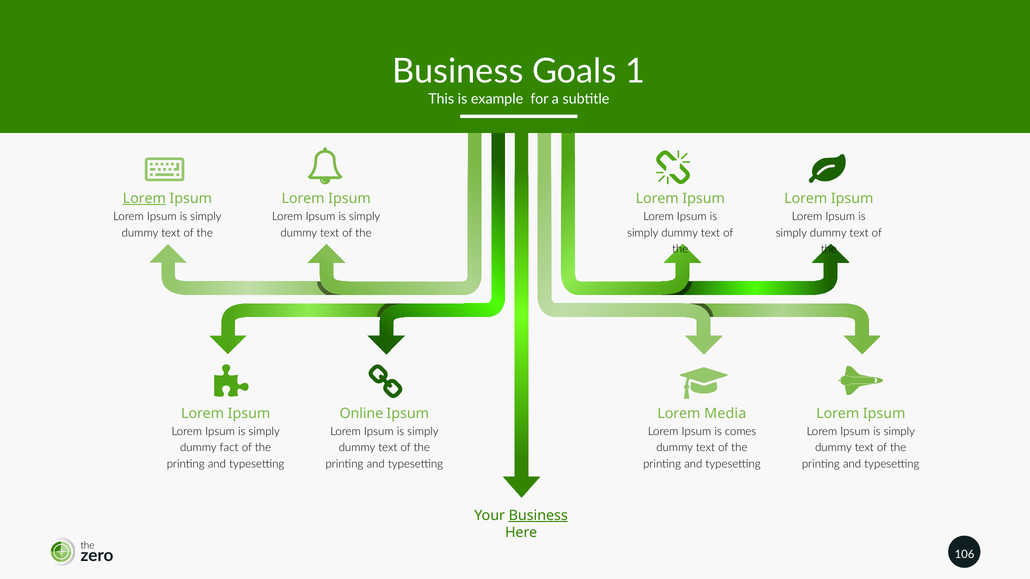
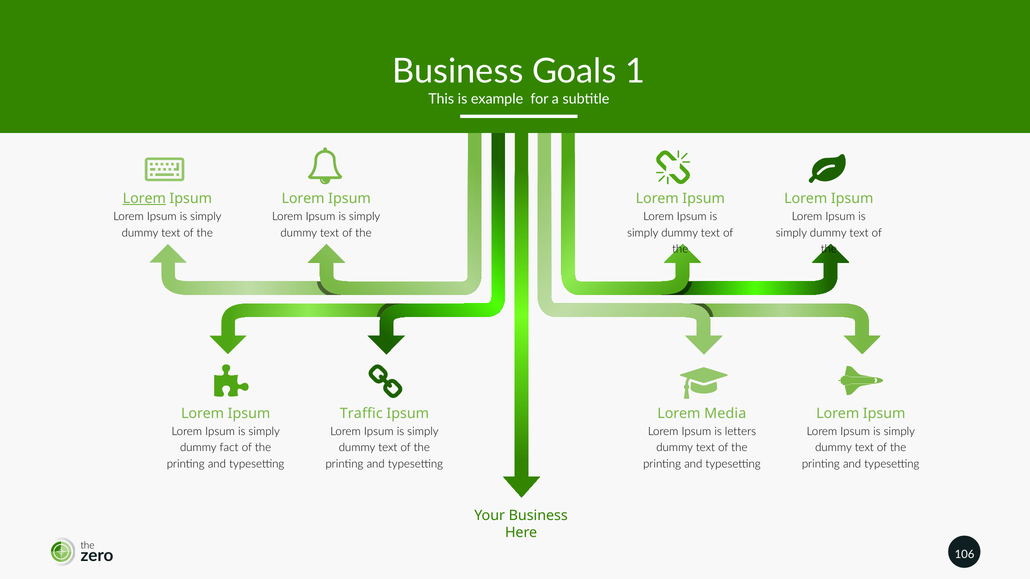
Online: Online -> Traffic (361, 414)
comes: comes -> letters (740, 432)
Business underline: present -> none (538, 516)
